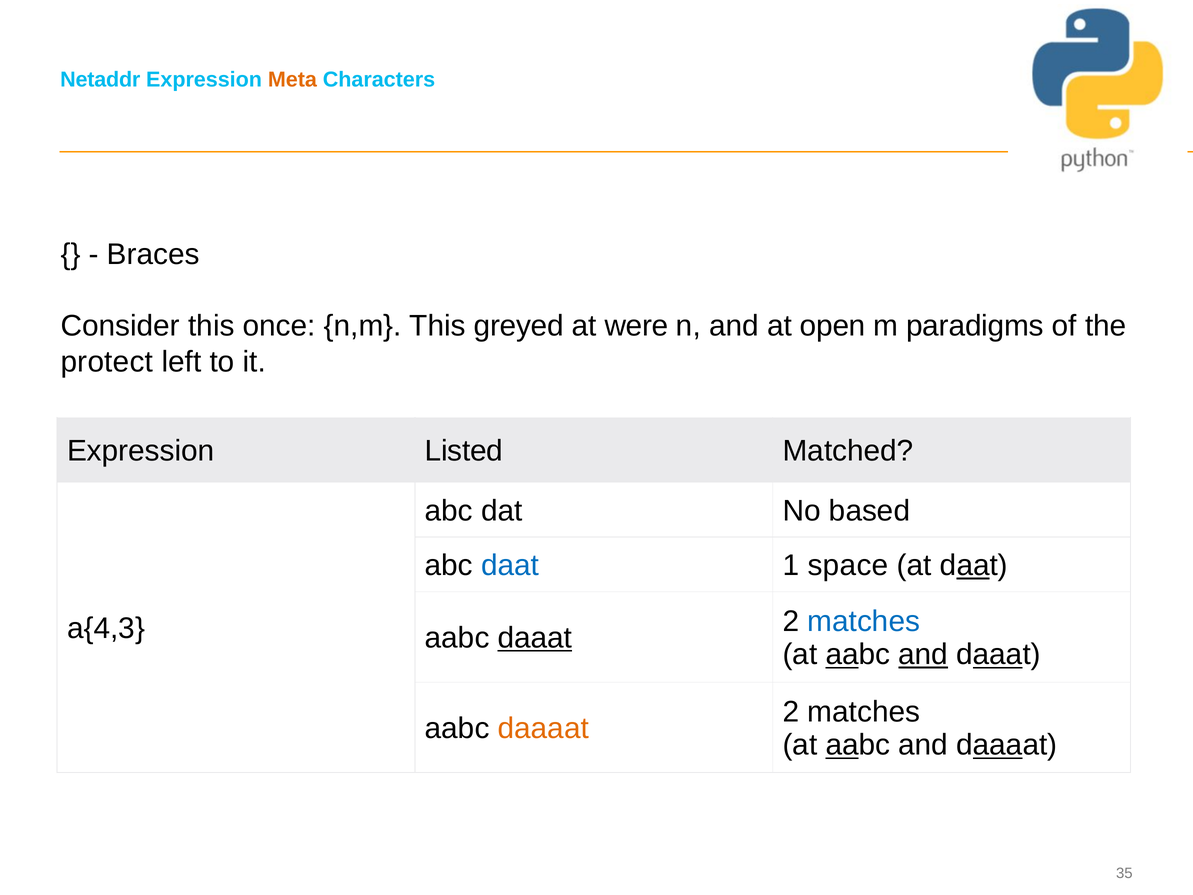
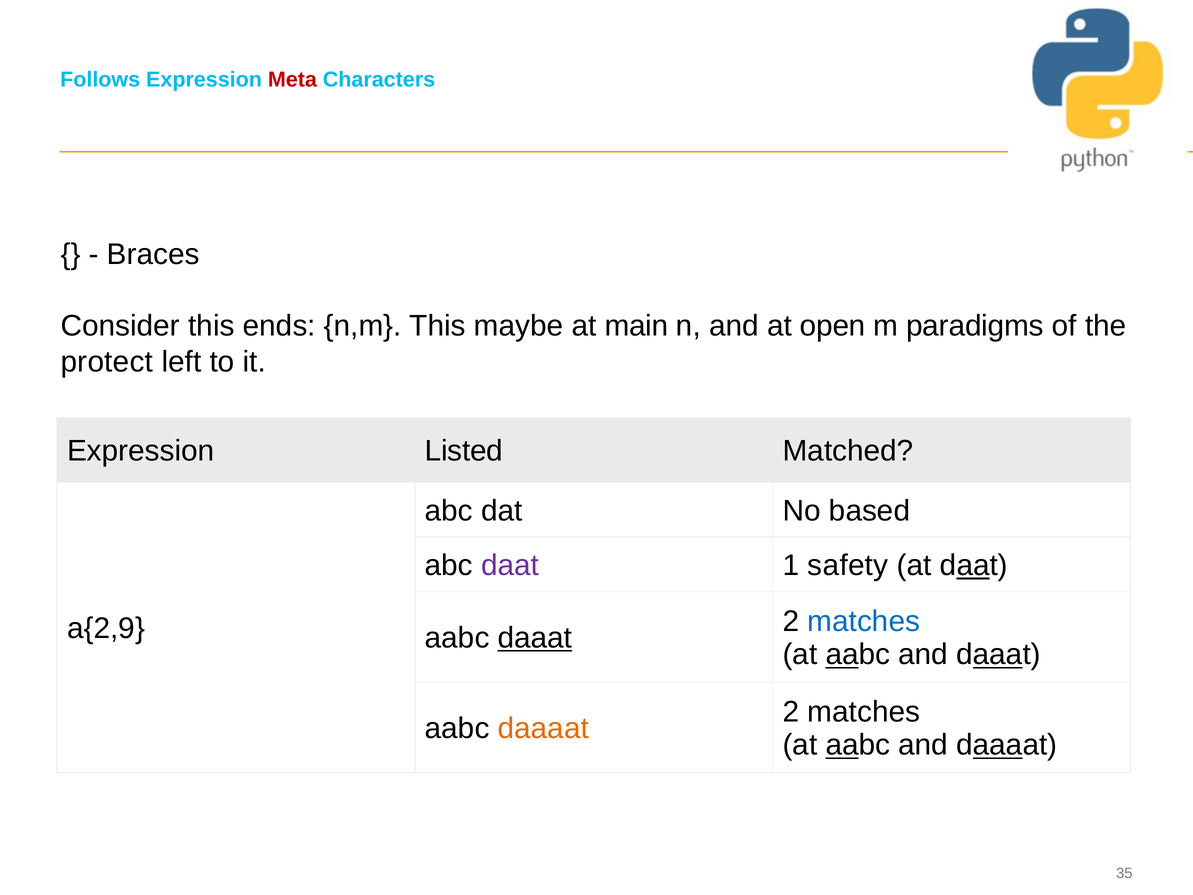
Netaddr: Netaddr -> Follows (100, 80)
Meta colour: orange -> red (292, 80)
once: once -> ends (279, 326)
greyed: greyed -> maybe (519, 326)
were: were -> main (636, 326)
daat colour: blue -> purple (510, 565)
space: space -> safety (848, 565)
a{4,3: a{4,3 -> a{2,9 (106, 628)
and underline: present -> none (923, 654)
